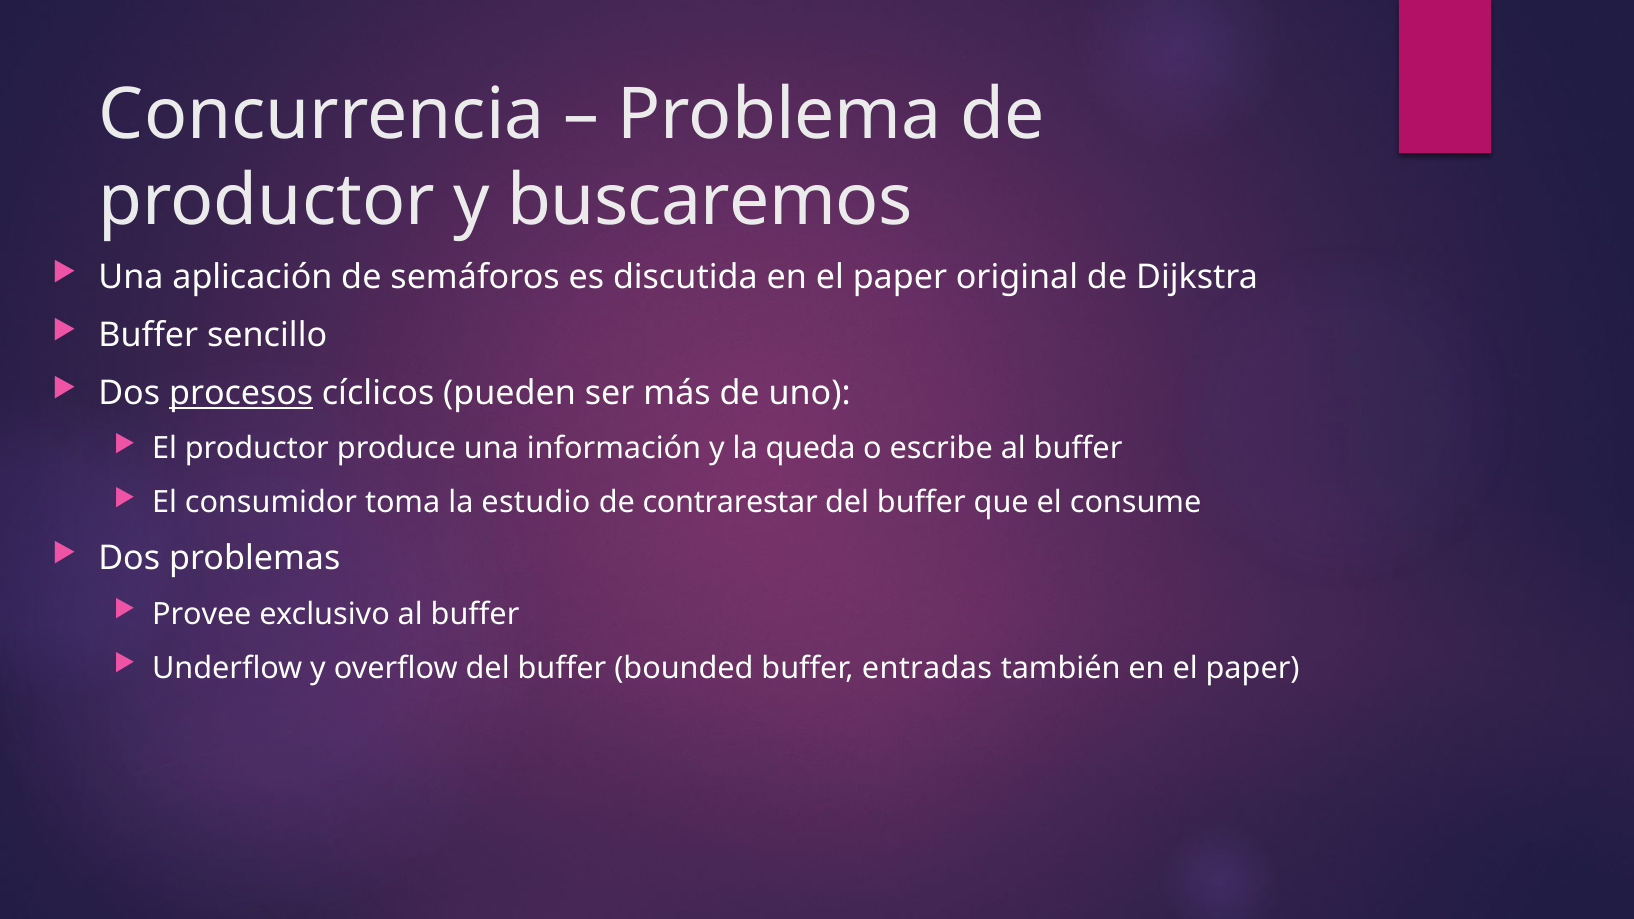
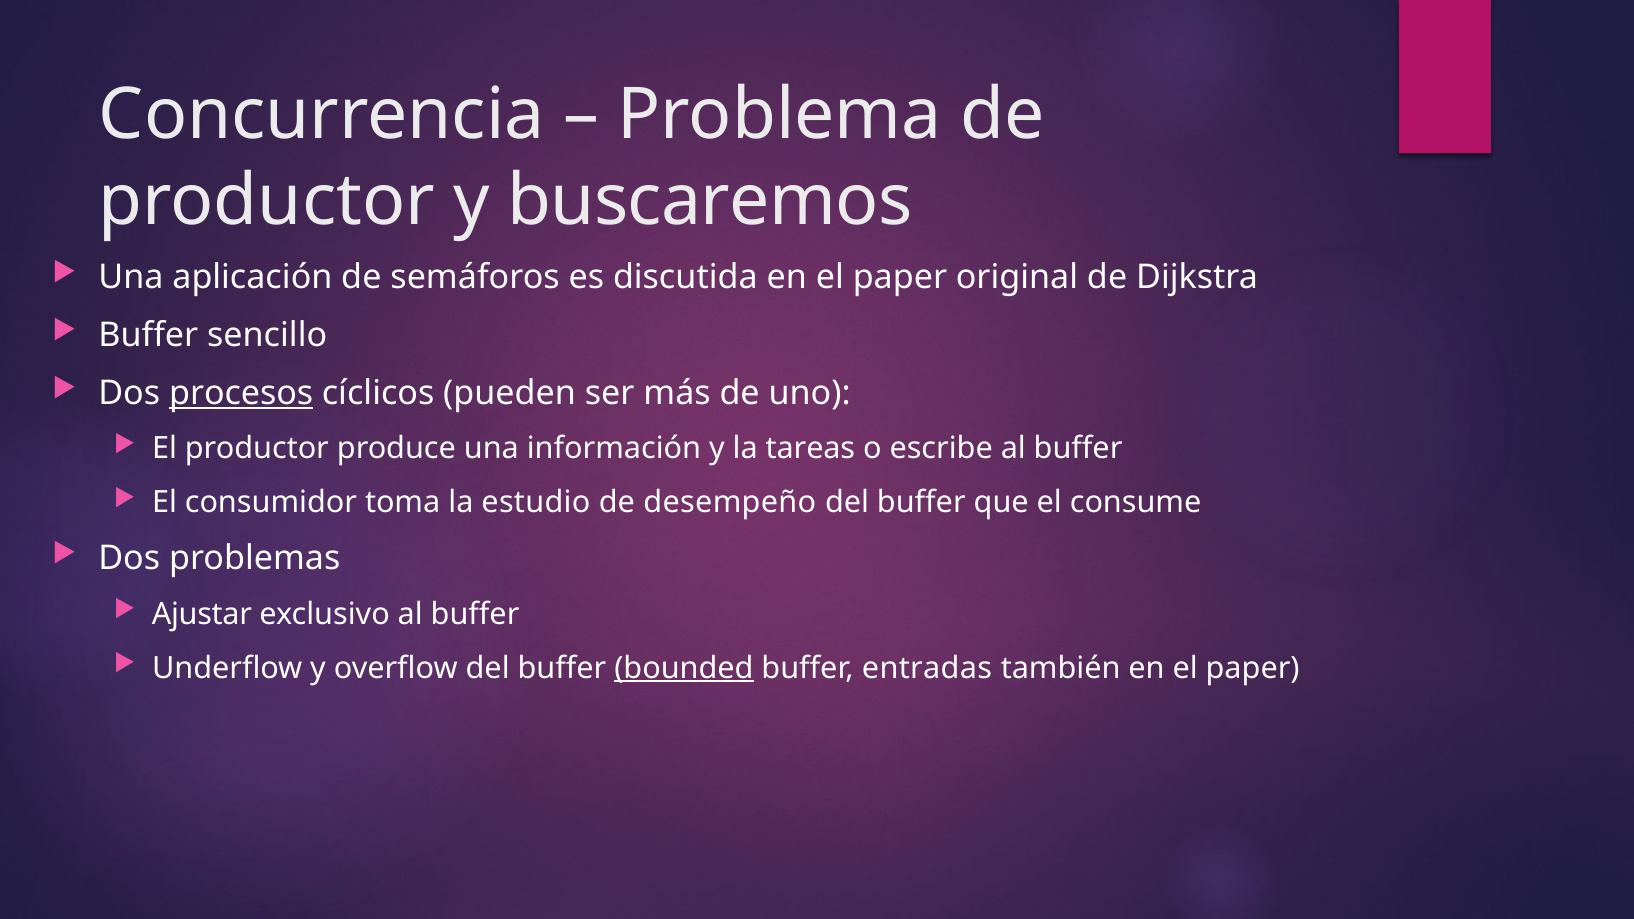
queda: queda -> tareas (810, 449)
contrarestar: contrarestar -> desempeño (730, 503)
Provee: Provee -> Ajustar (202, 614)
bounded underline: none -> present (684, 668)
